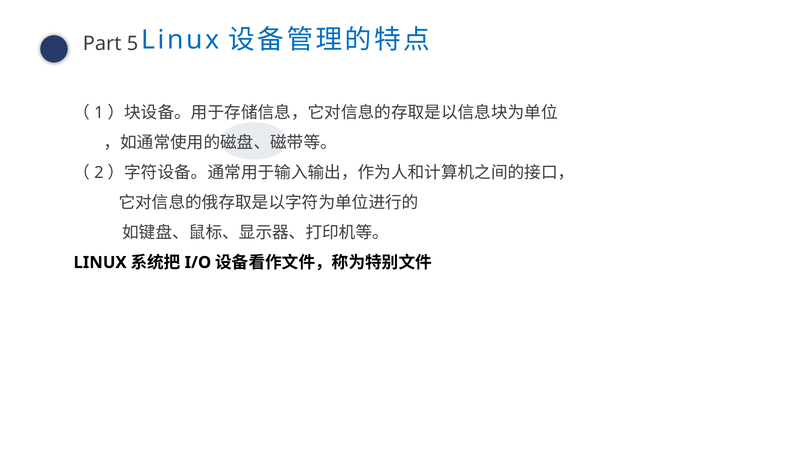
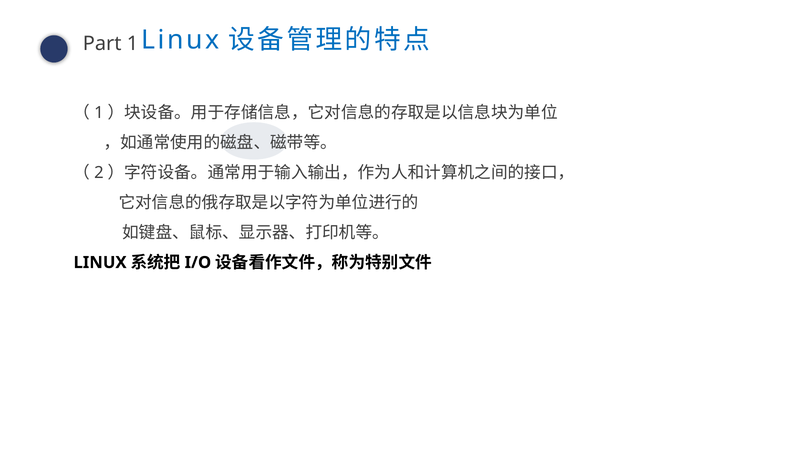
Part 5: 5 -> 1 (132, 44)
